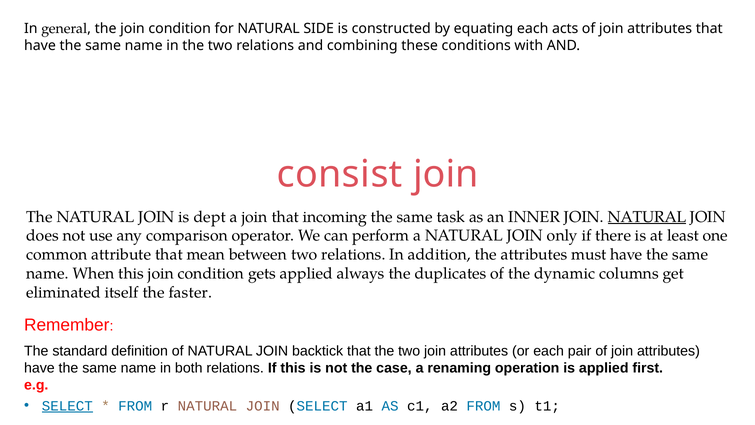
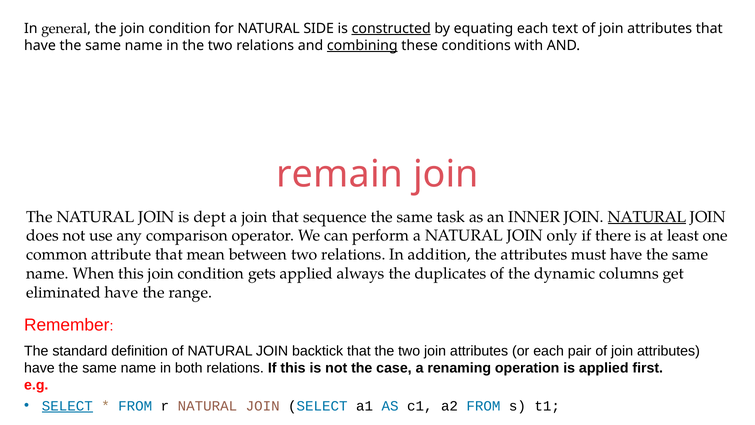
constructed underline: none -> present (391, 28)
acts: acts -> text (565, 28)
combining underline: none -> present (362, 45)
consist: consist -> remain (340, 174)
incoming: incoming -> sequence (335, 217)
eliminated itself: itself -> have (122, 292)
faster: faster -> range (190, 292)
